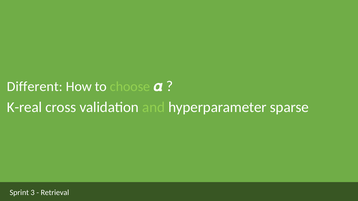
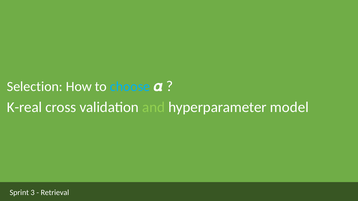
Different: Different -> Selection (35, 87)
choose colour: light green -> light blue (130, 87)
sparse: sparse -> model (289, 107)
